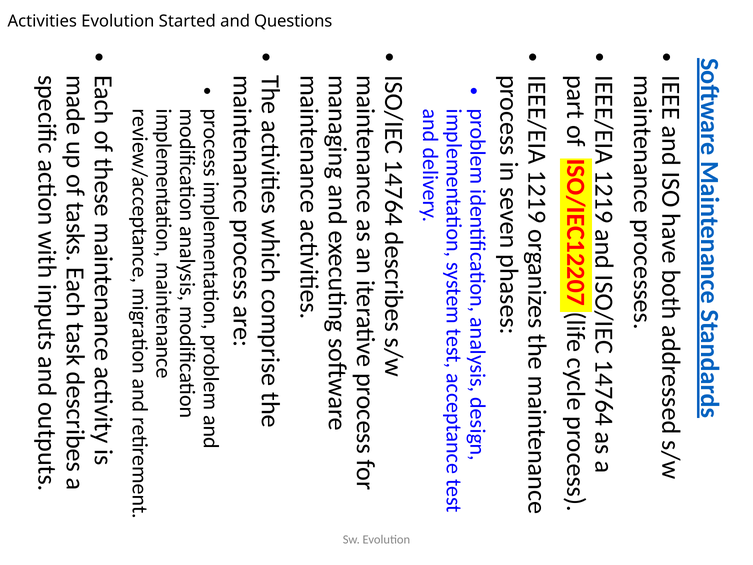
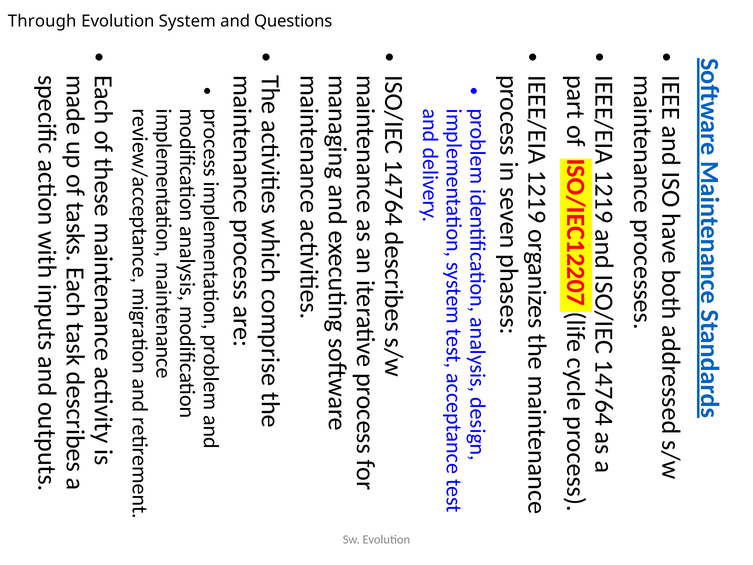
Activities: Activities -> Through (42, 21)
Started: Started -> System (187, 21)
